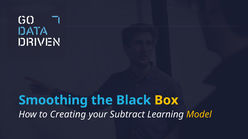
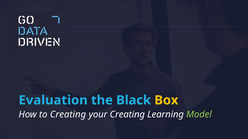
Smoothing: Smoothing -> Evaluation (53, 101)
your Subtract: Subtract -> Creating (127, 115)
Model colour: yellow -> light green (199, 115)
